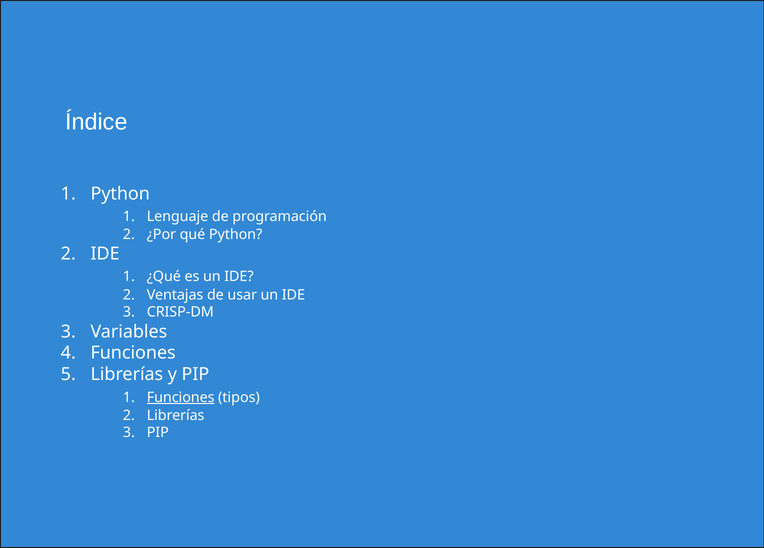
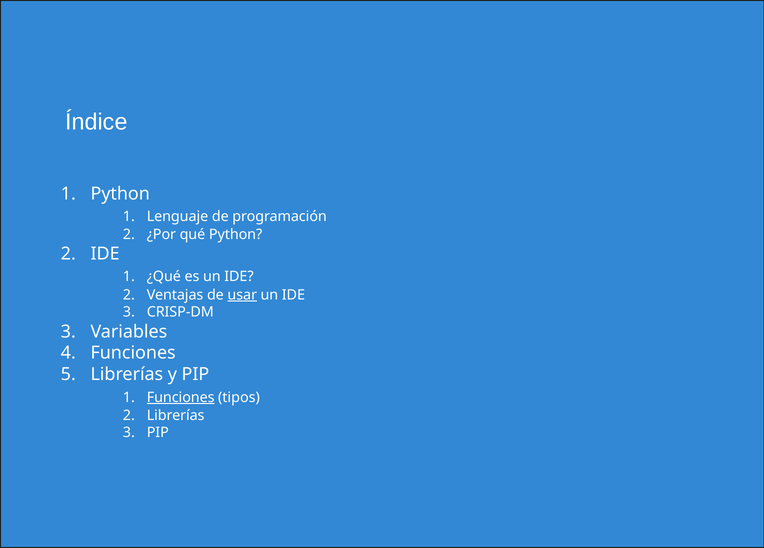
usar underline: none -> present (242, 295)
